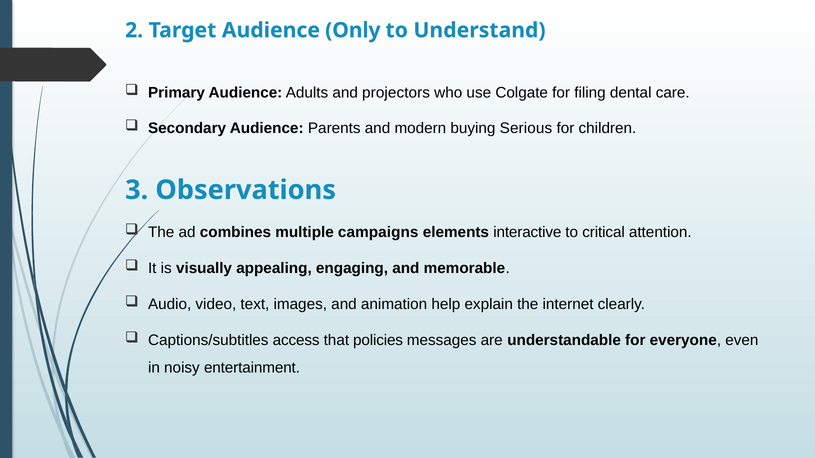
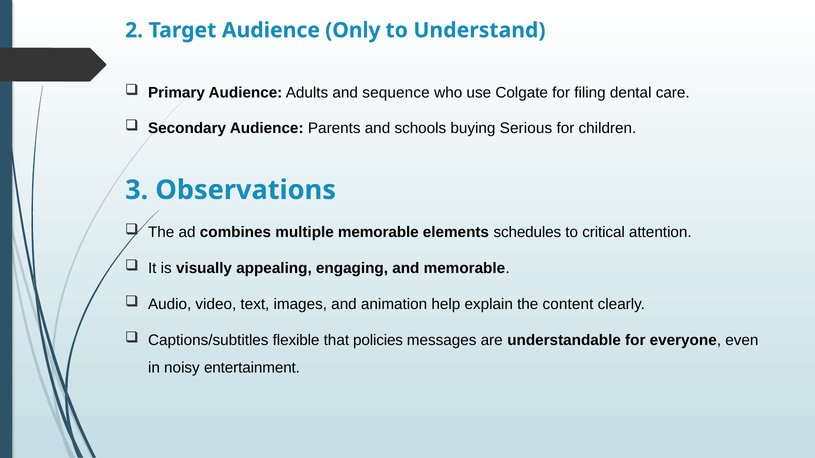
projectors: projectors -> sequence (396, 93)
modern: modern -> schools (420, 129)
multiple campaigns: campaigns -> memorable (378, 233)
interactive: interactive -> schedules (527, 233)
internet: internet -> content (568, 305)
access: access -> flexible (296, 341)
